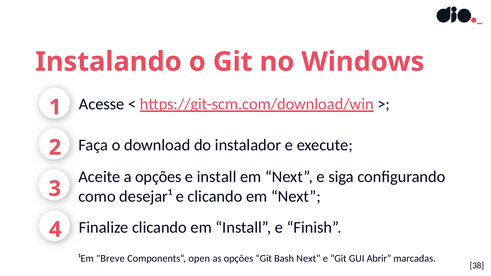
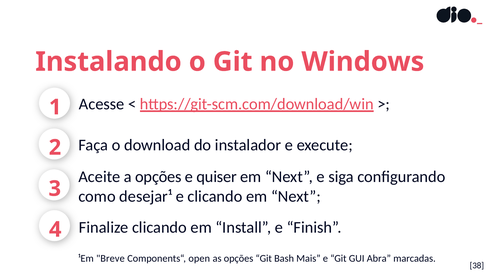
e install: install -> quiser (217, 177)
Bash Next: Next -> Mais (308, 259)
Abrir: Abrir -> Abra (379, 259)
